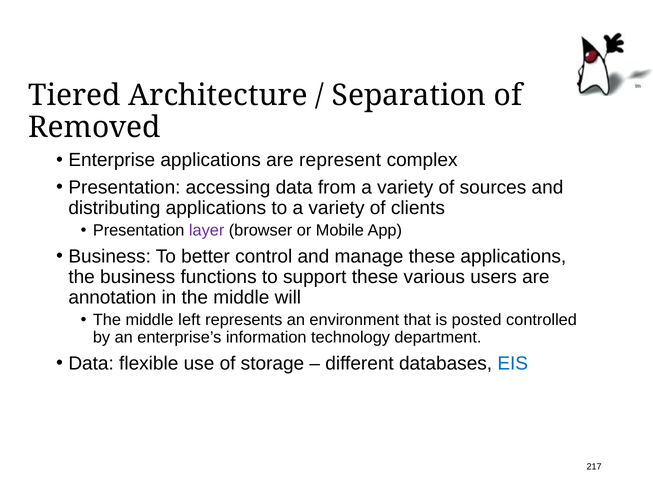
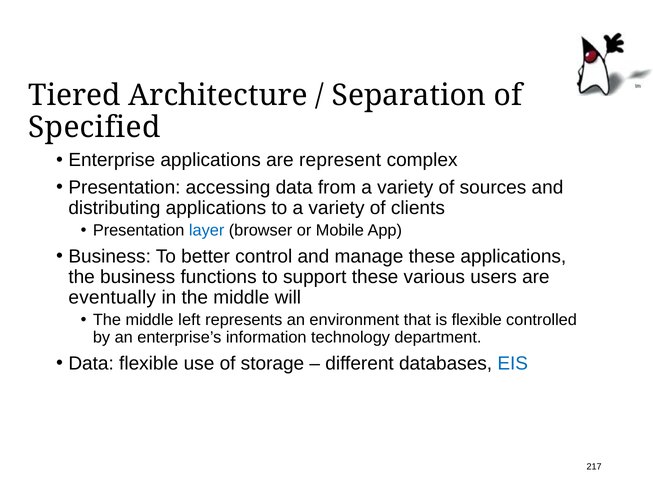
Removed: Removed -> Specified (94, 128)
layer colour: purple -> blue (207, 231)
annotation: annotation -> eventually (112, 298)
is posted: posted -> flexible (477, 320)
